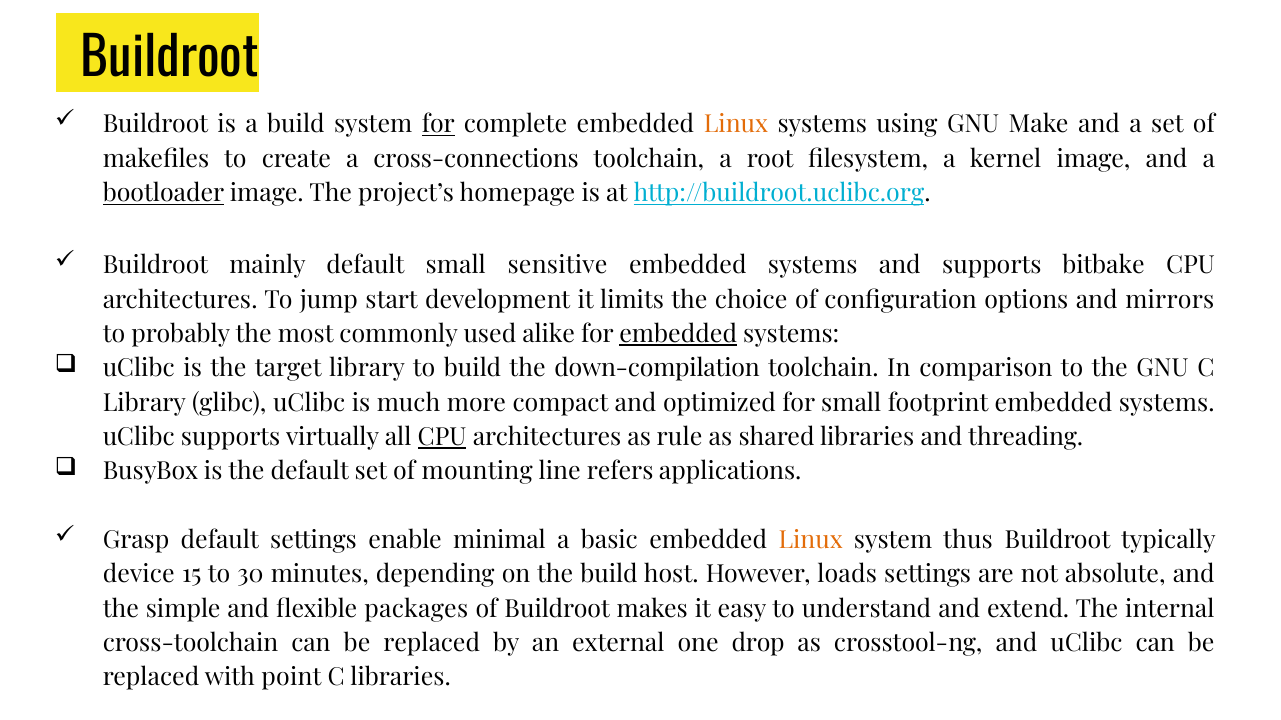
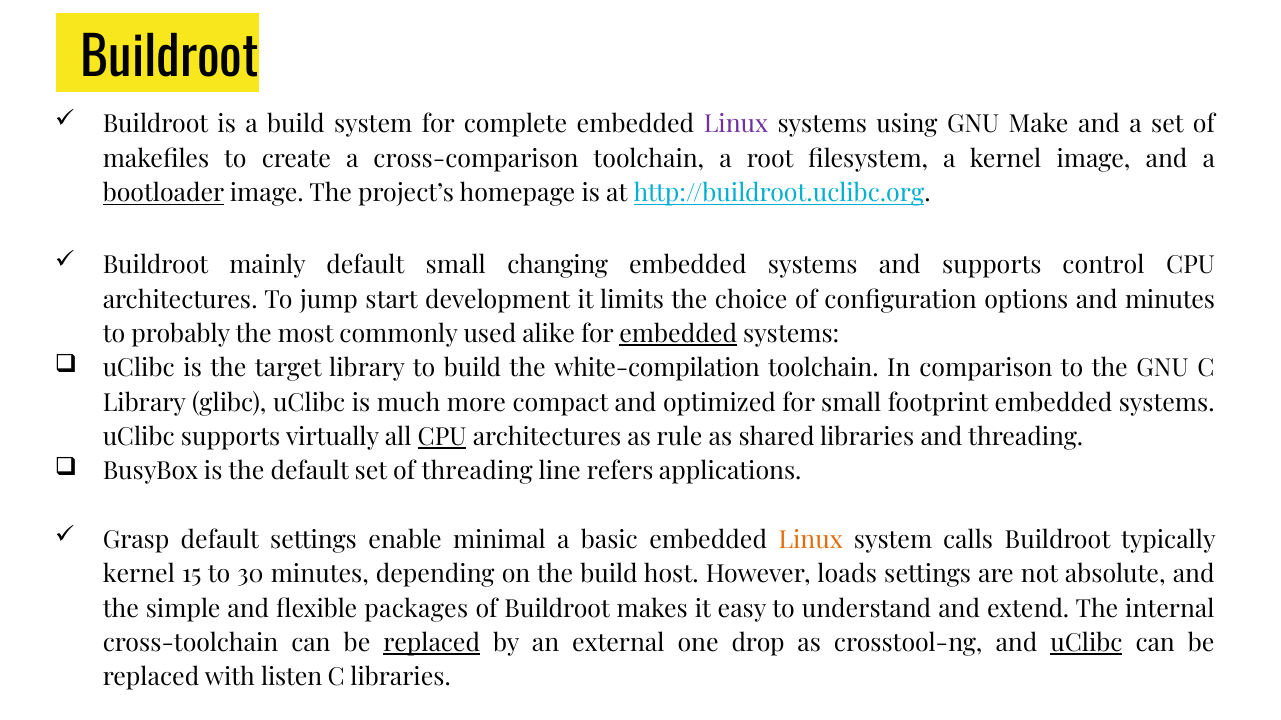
for underline: present -> none (438, 125)
Linux colour: orange -> purple (736, 125)
cross-connections: cross-connections -> cross-comparison (476, 159)
sensitive: sensitive -> changing (558, 266)
bitbake: bitbake -> control (1103, 266)
and mirrors: mirrors -> minutes (1170, 300)
down-compilation: down-compilation -> white-compilation (657, 369)
of mounting: mounting -> threading (477, 472)
thus: thus -> calls (968, 541)
device: device -> kernel (139, 575)
replaced underline: none -> present (432, 644)
uClibc underline: none -> present (1086, 644)
point: point -> listen (292, 678)
